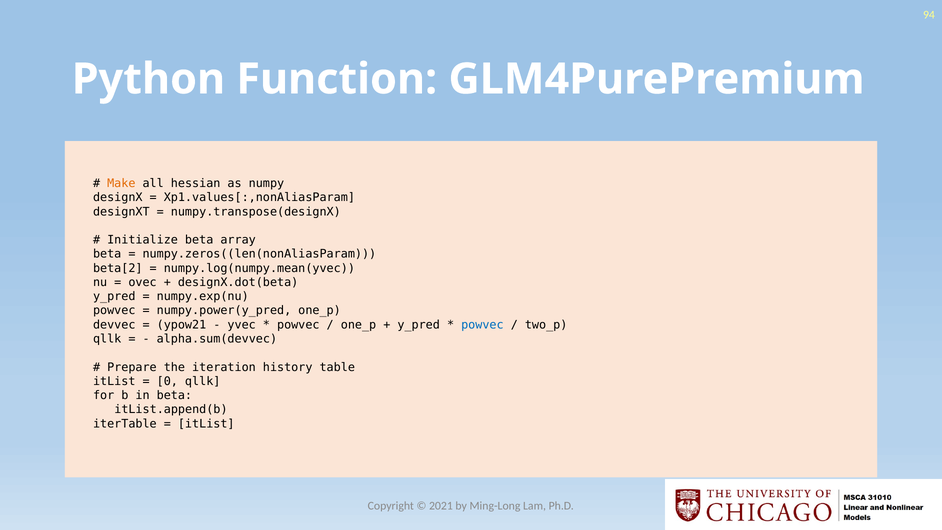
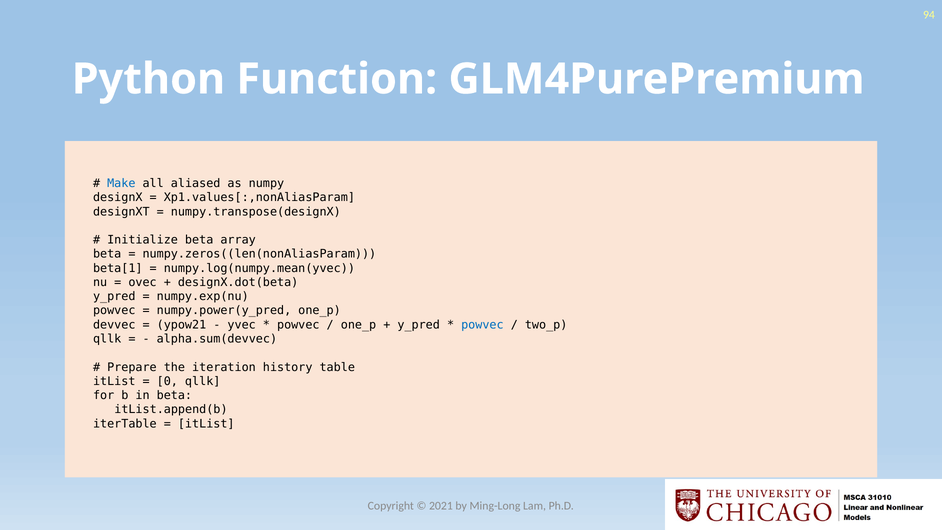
Make colour: orange -> blue (121, 183)
hessian: hessian -> aliased (196, 183)
beta[2: beta[2 -> beta[1 (118, 268)
